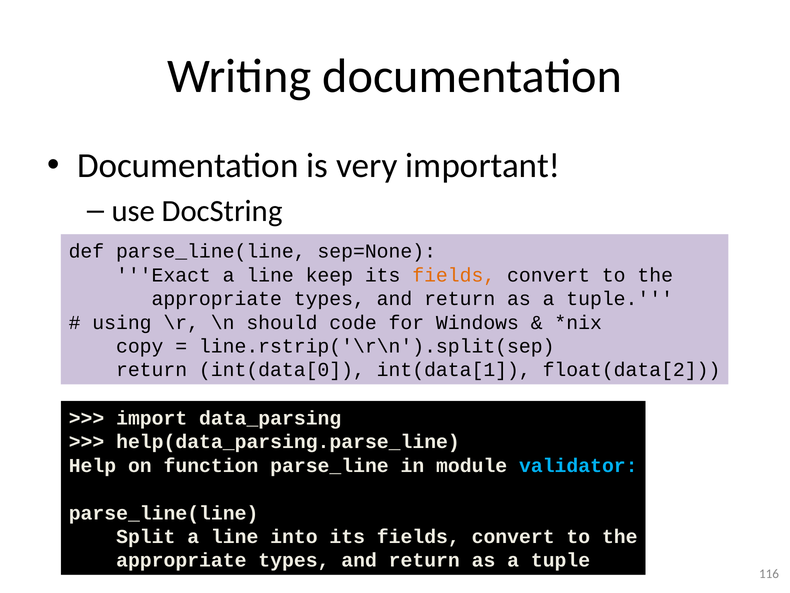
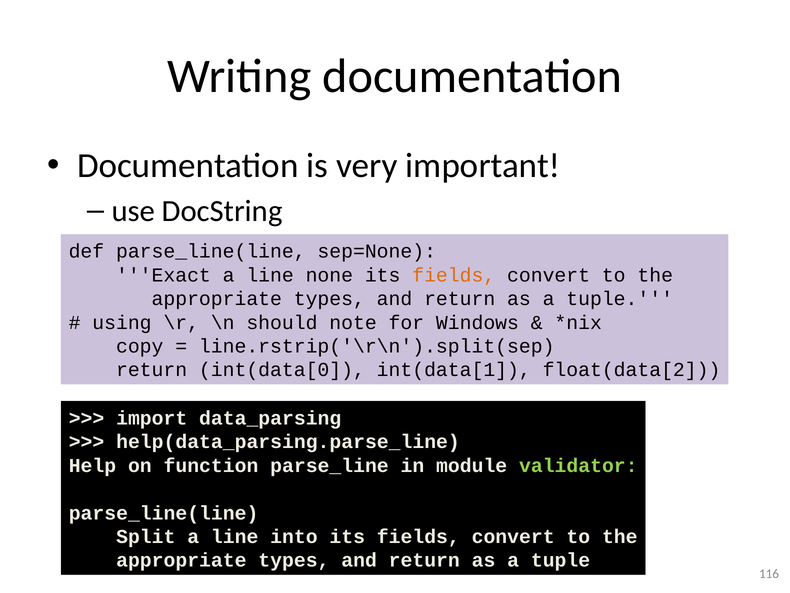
keep: keep -> none (329, 275)
code: code -> note (353, 322)
validator colour: light blue -> light green (578, 465)
